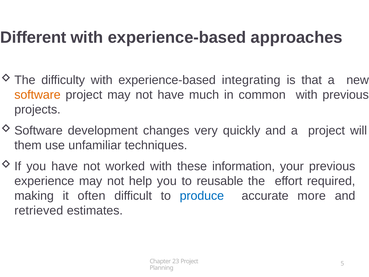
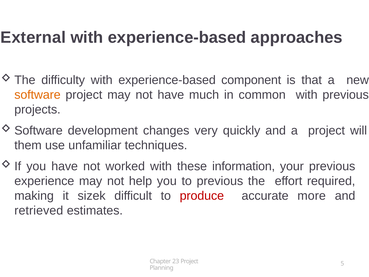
Different: Different -> External (33, 37)
integrating: integrating -> component (251, 80)
to reusable: reusable -> previous (220, 181)
often: often -> sizek (92, 196)
produce colour: blue -> red (202, 196)
